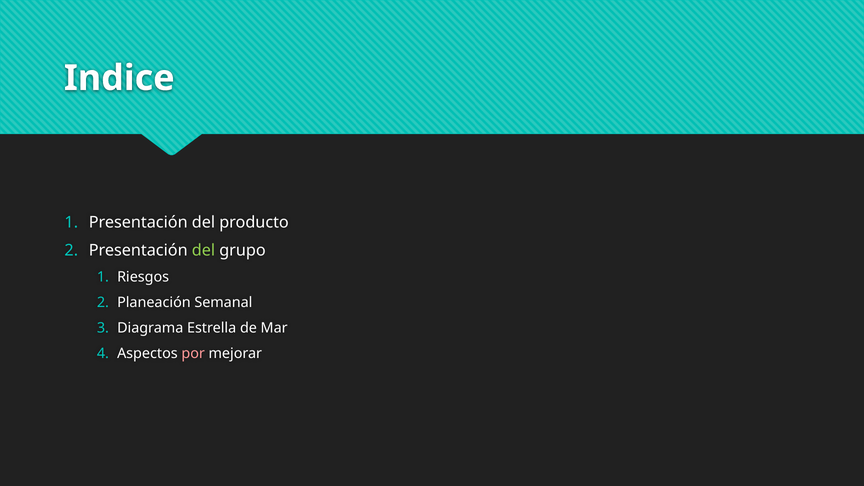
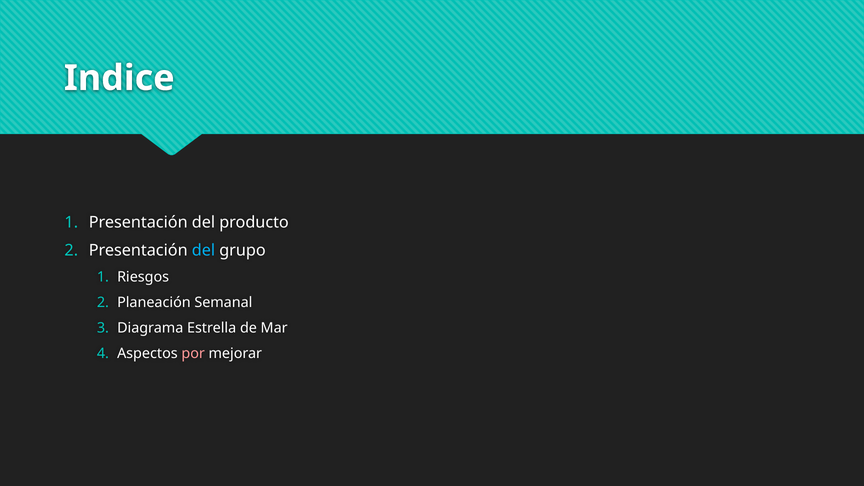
del colour: light green -> light blue (203, 250)
